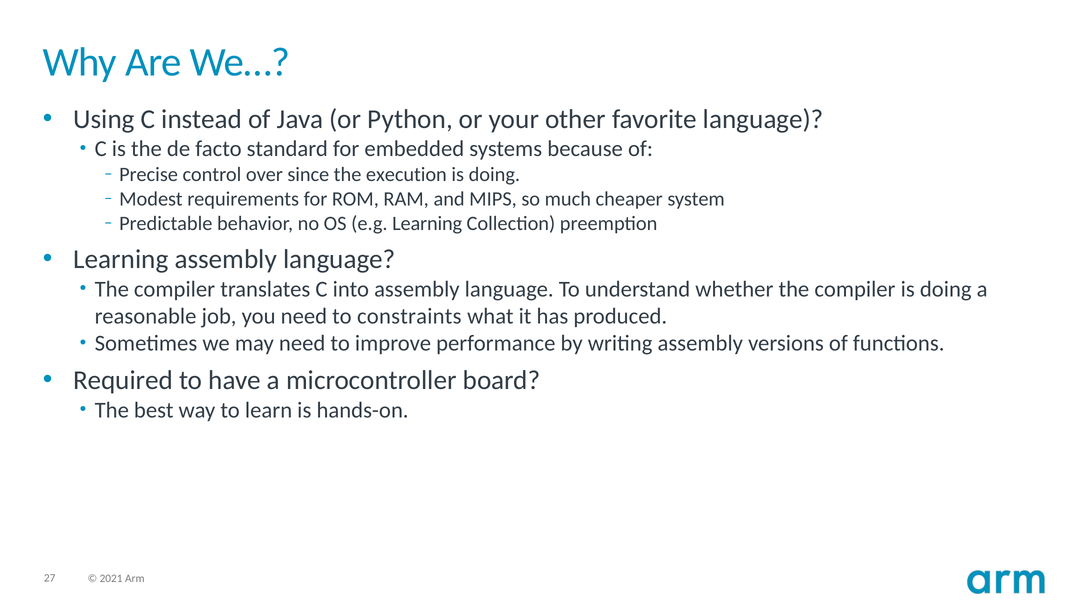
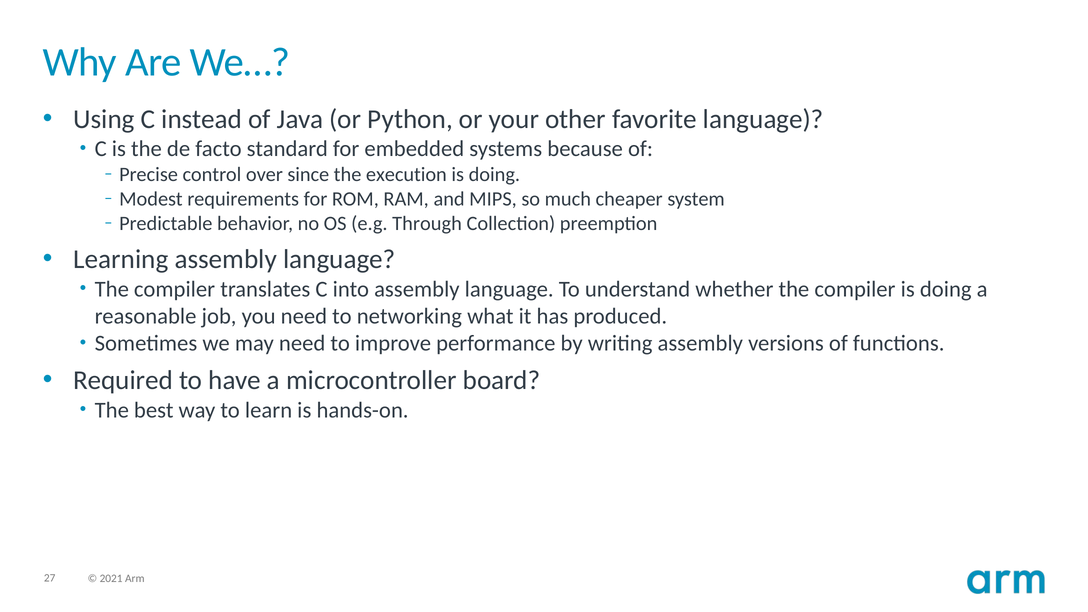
e.g Learning: Learning -> Through (427, 224)
constraints: constraints -> networking (409, 316)
